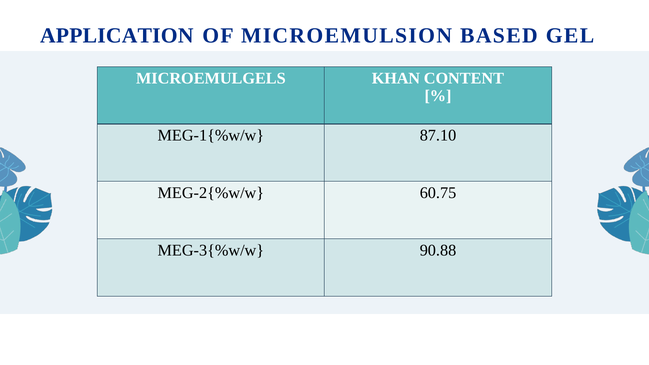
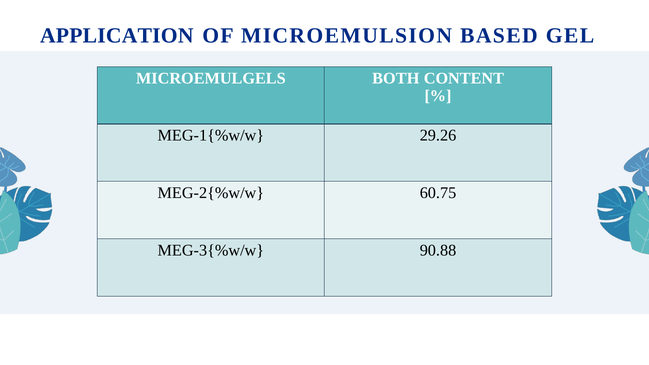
KHAN: KHAN -> BOTH (396, 78)
87.10: 87.10 -> 29.26 (438, 136)
